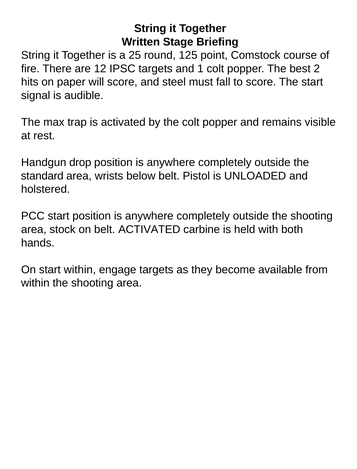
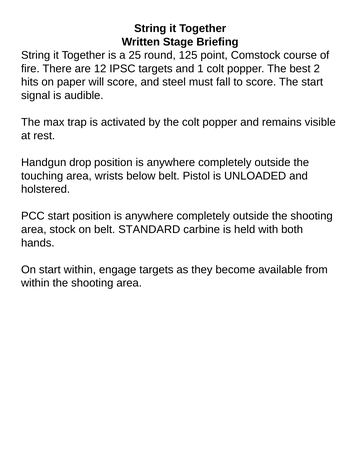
standard: standard -> touching (42, 176)
belt ACTIVATED: ACTIVATED -> STANDARD (149, 229)
